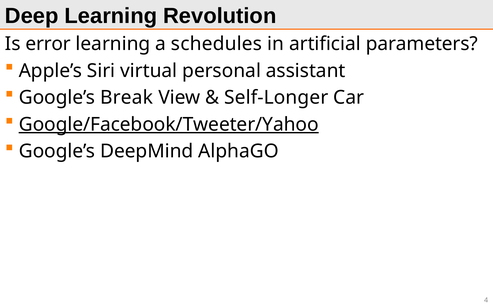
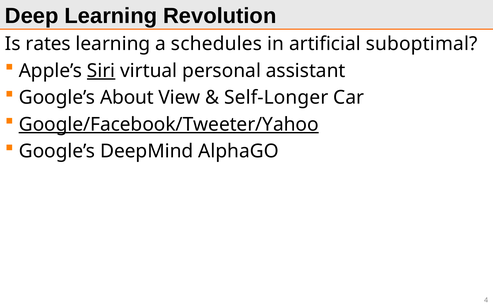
error: error -> rates (48, 44)
parameters: parameters -> suboptimal (422, 44)
Siri underline: none -> present (101, 71)
Break: Break -> About (127, 98)
